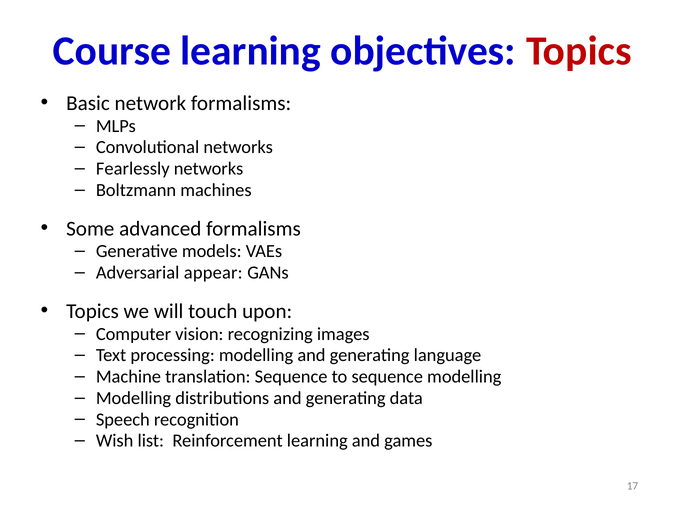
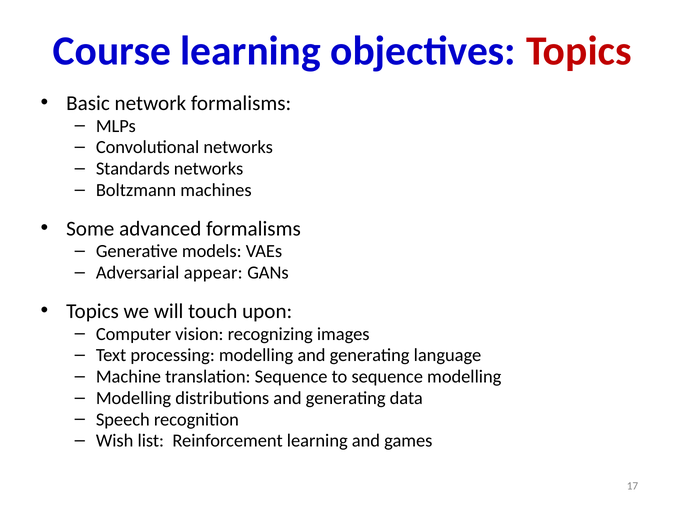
Fearlessly: Fearlessly -> Standards (133, 169)
